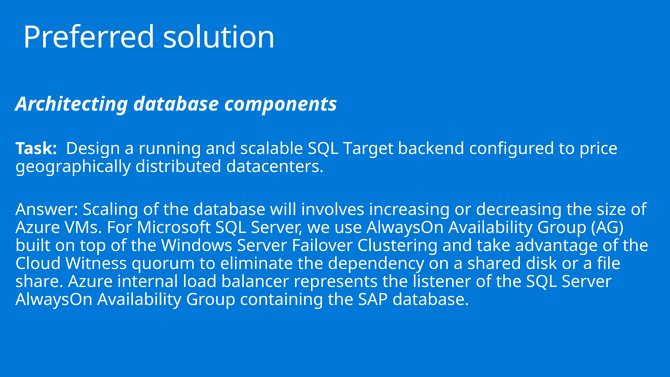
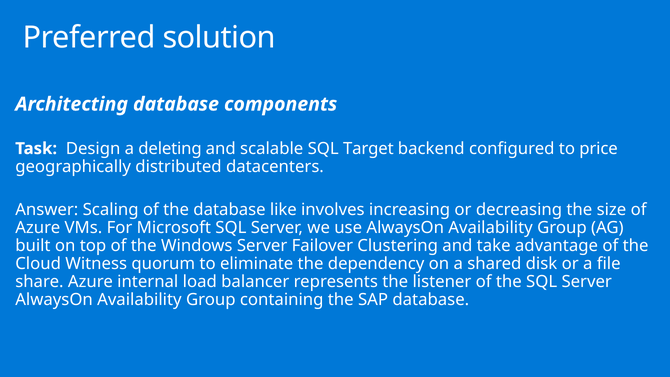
running: running -> deleting (170, 149)
will: will -> like (283, 209)
